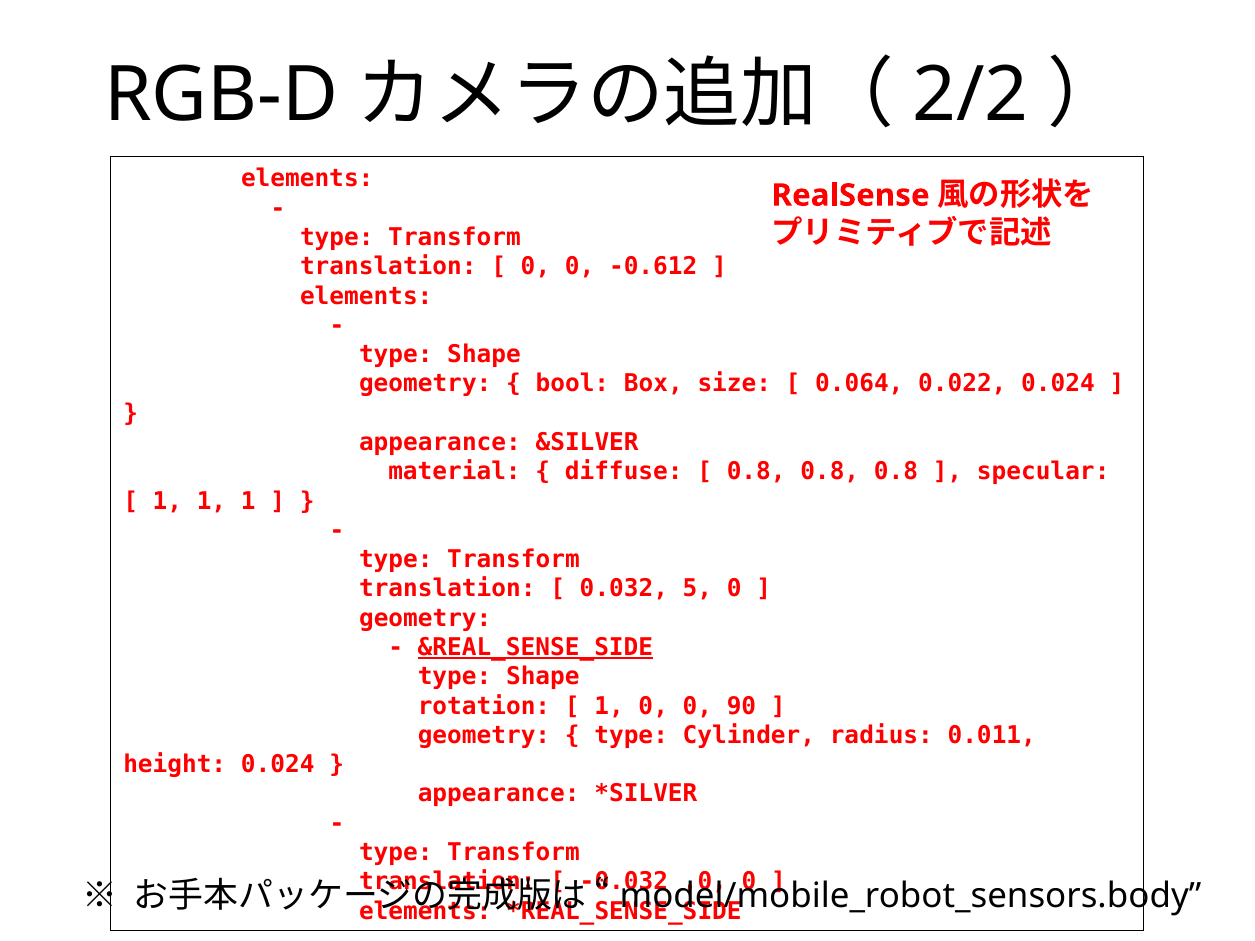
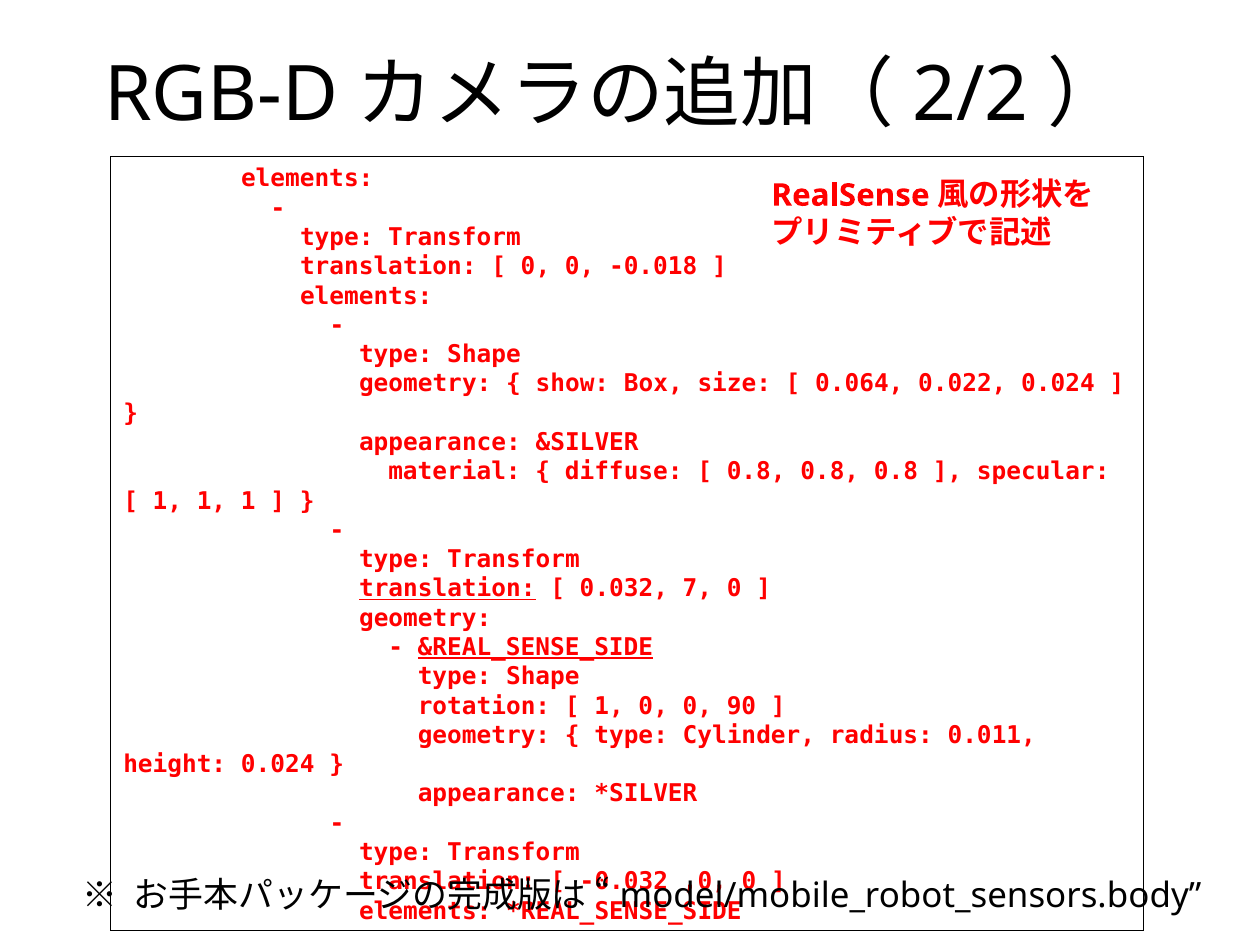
-0.612: -0.612 -> -0.018 (653, 267)
bool: bool -> show (572, 384)
translation underline: none -> present (447, 589)
5: 5 -> 7 (697, 589)
